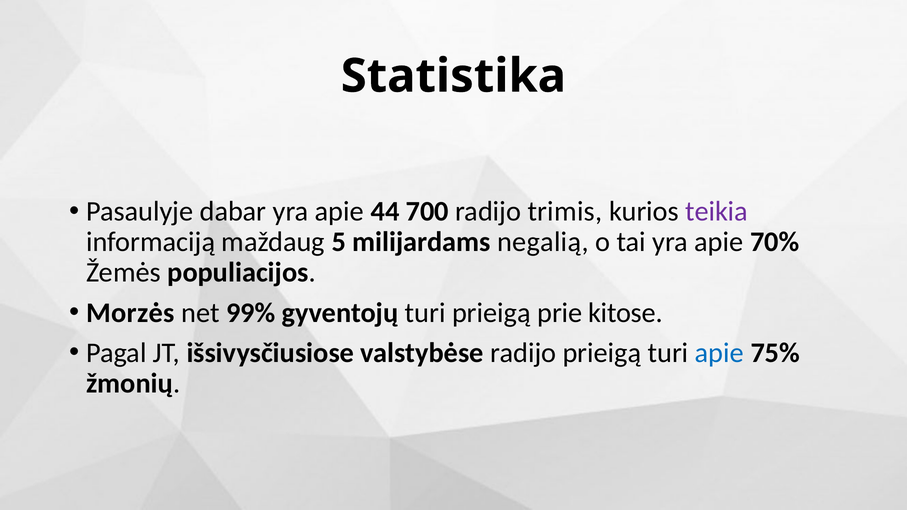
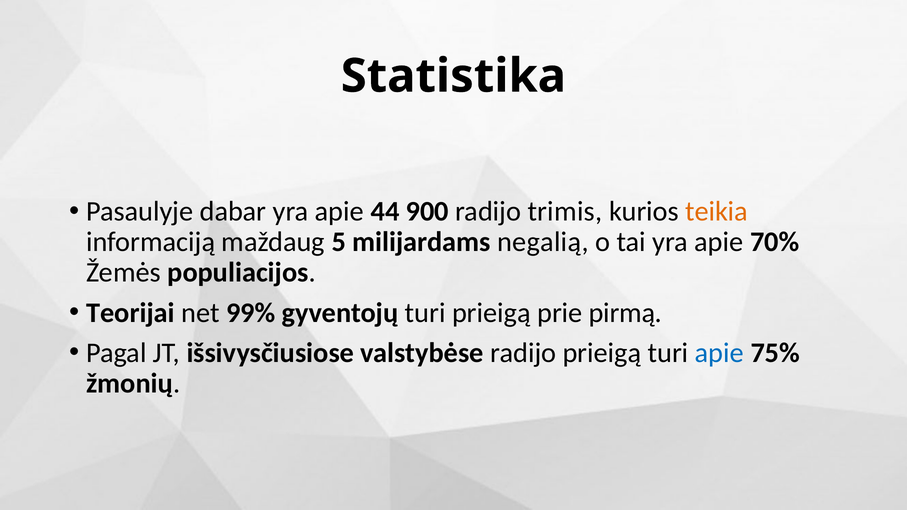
700: 700 -> 900 (427, 211)
teikia colour: purple -> orange (717, 211)
Morzės: Morzės -> Teorijai (131, 313)
kitose: kitose -> pirmą (625, 313)
